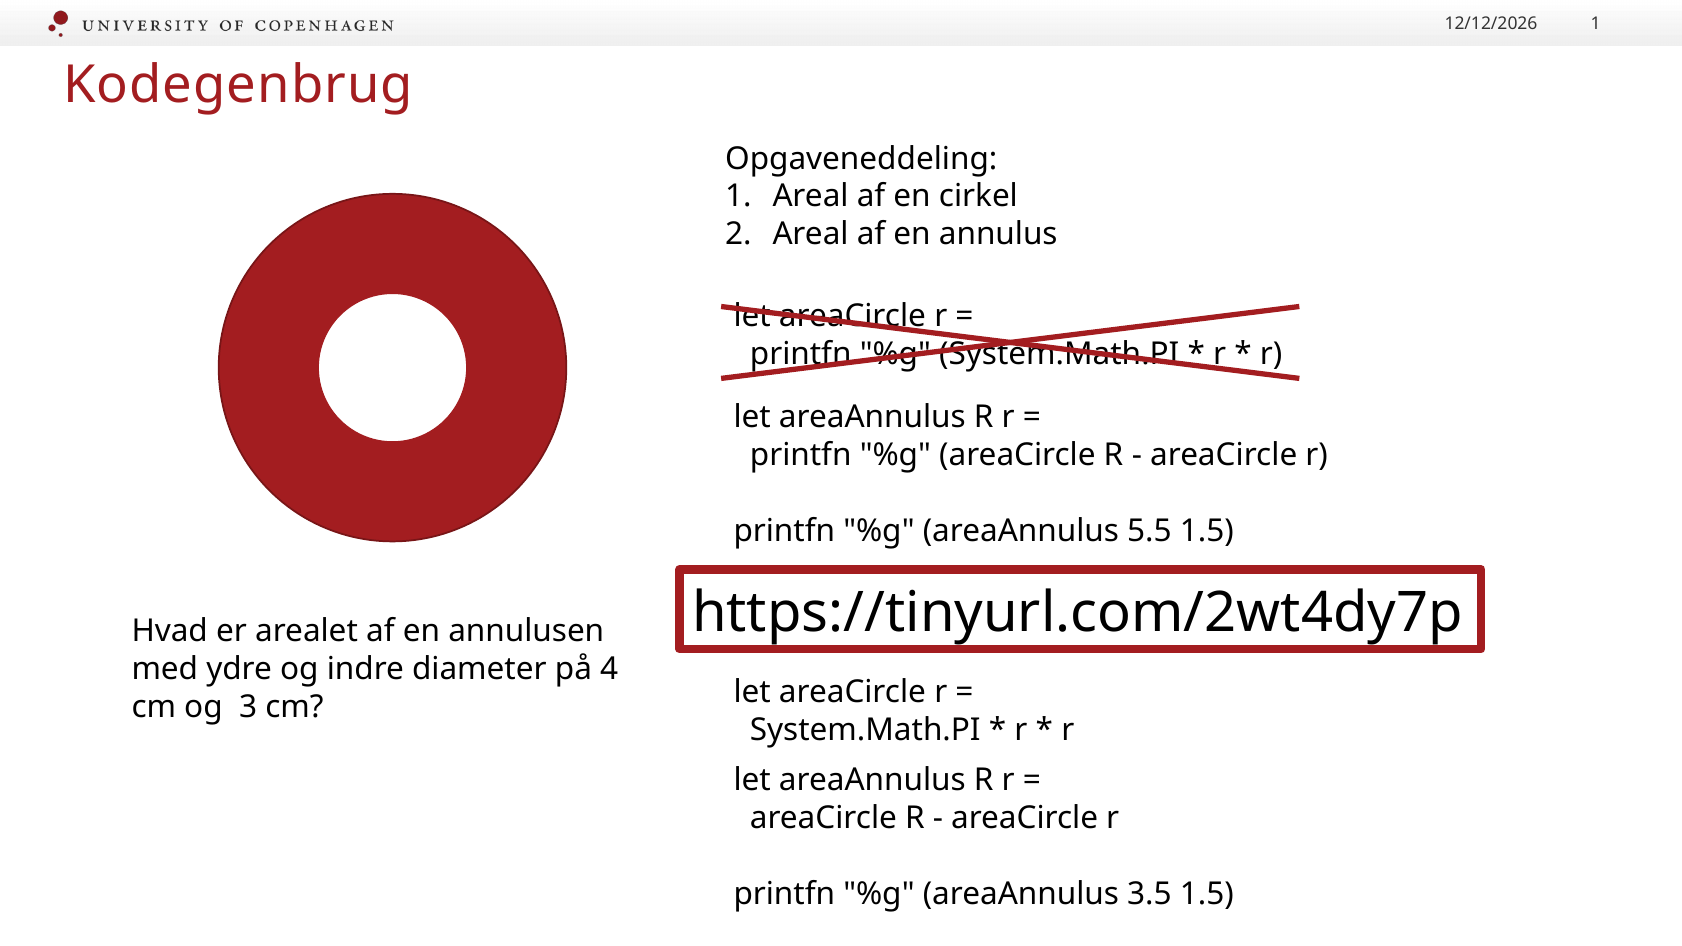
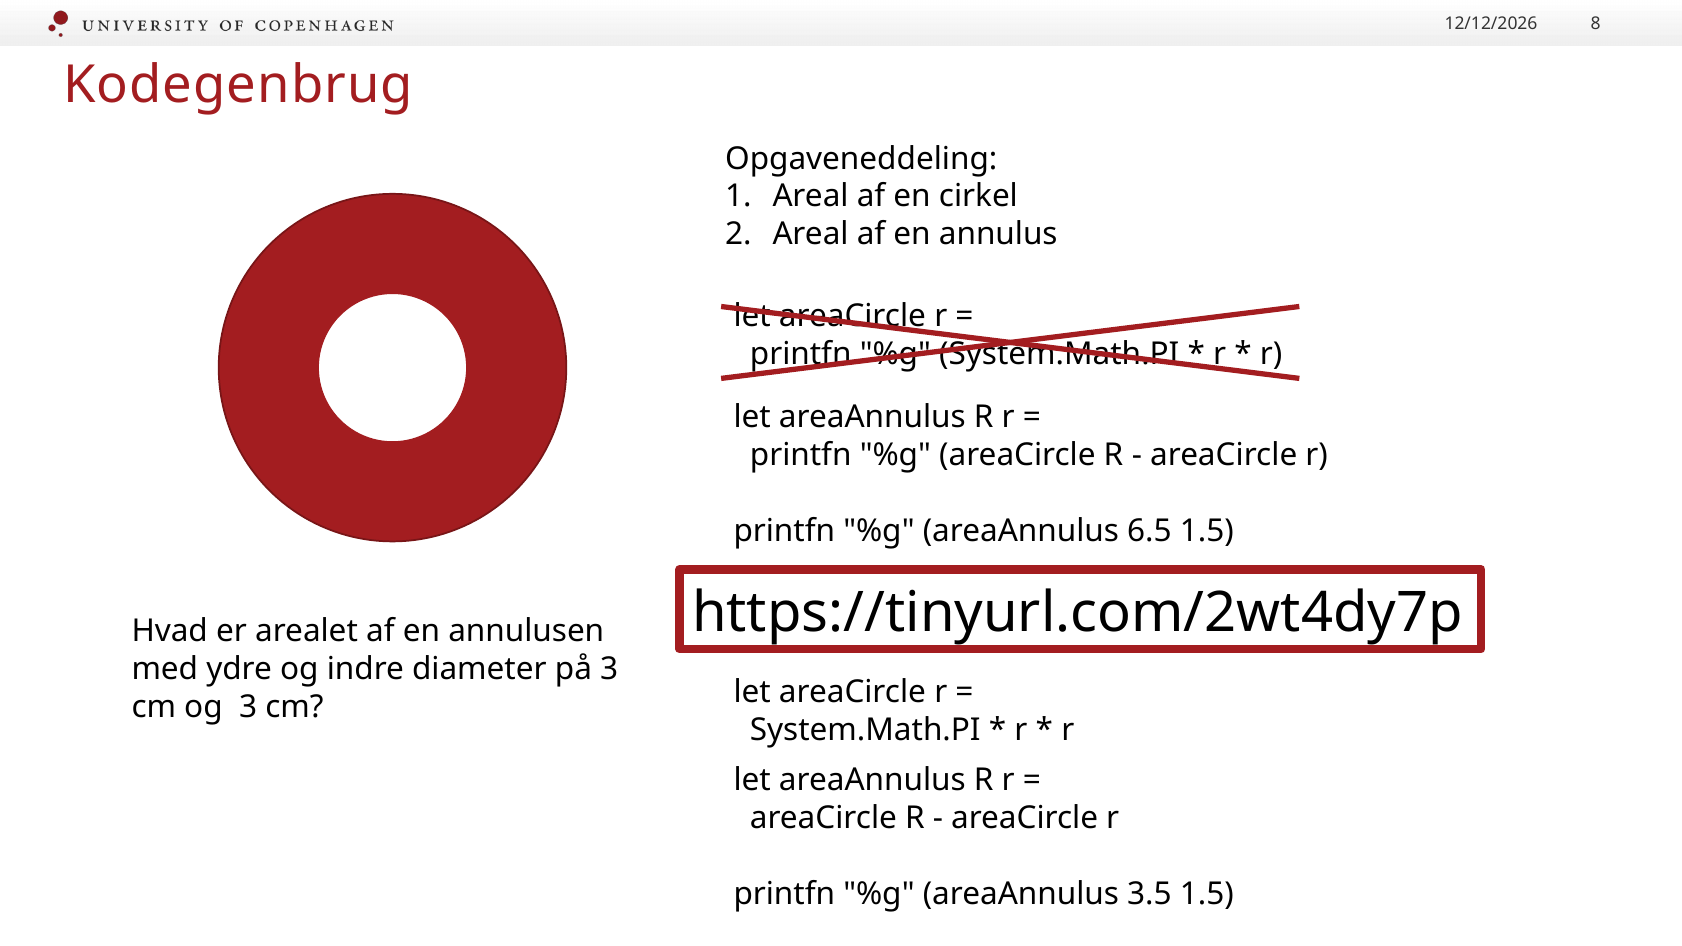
1: 1 -> 8 (1596, 24)
5.5: 5.5 -> 6.5 (1149, 531)
på 4: 4 -> 3 (609, 669)
